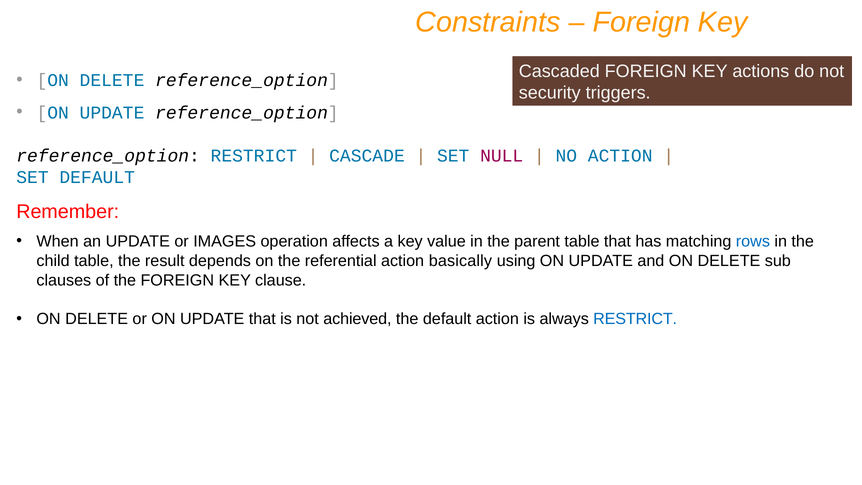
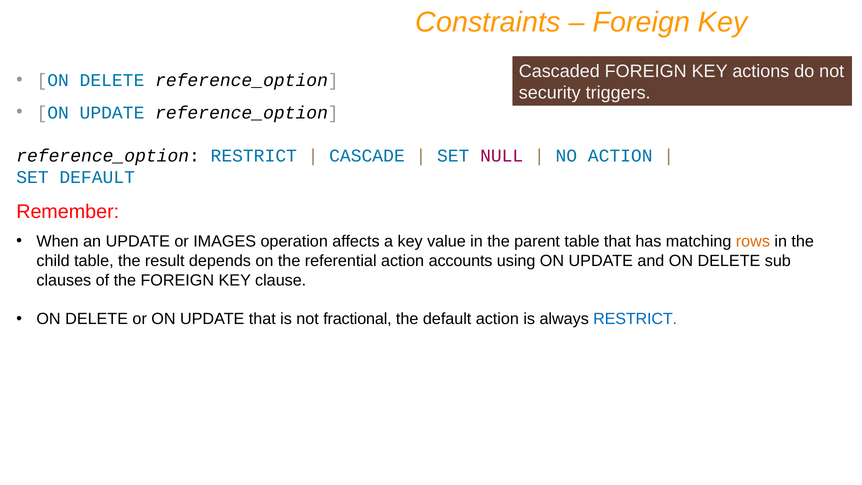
rows colour: blue -> orange (753, 241)
basically: basically -> accounts (461, 261)
achieved: achieved -> fractional (357, 319)
